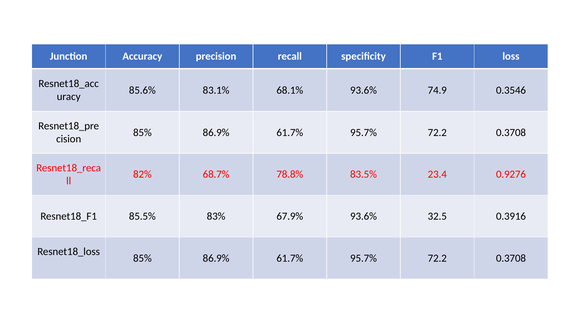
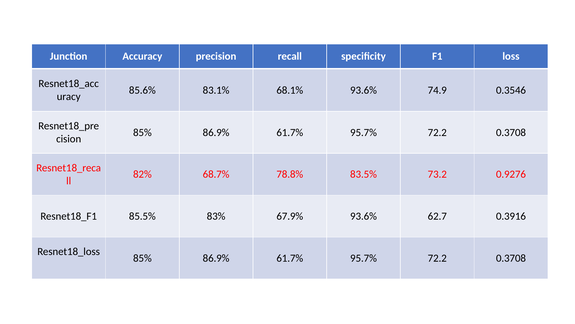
23.4: 23.4 -> 73.2 (437, 174)
32.5: 32.5 -> 62.7 (437, 216)
